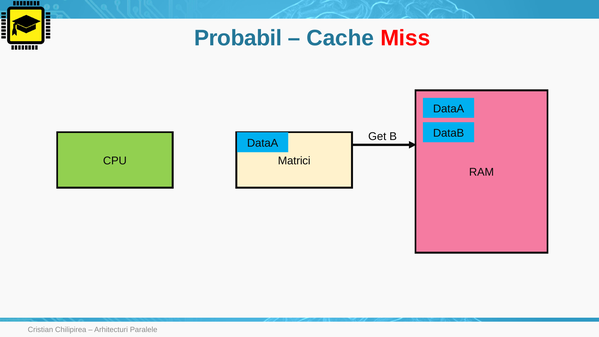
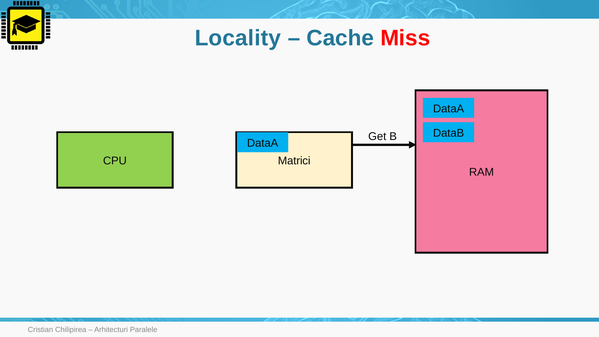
Probabil: Probabil -> Locality (238, 38)
